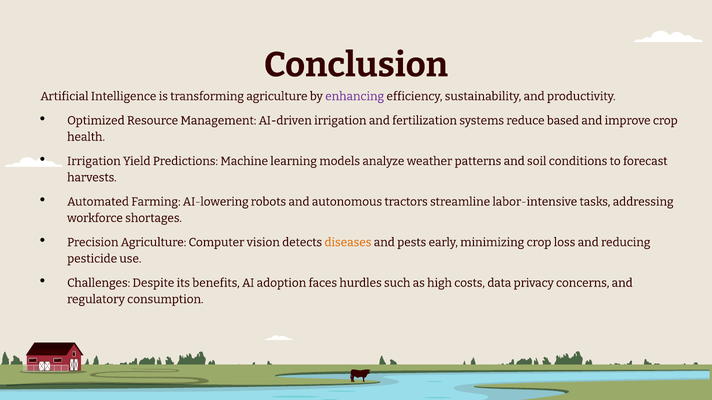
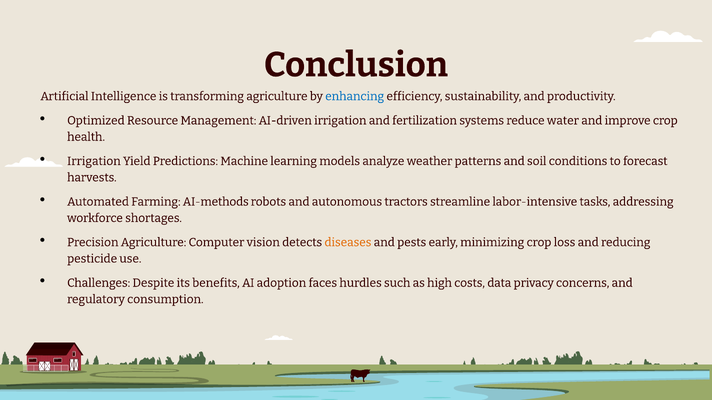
enhancing colour: purple -> blue (355, 96)
based: based -> water (563, 121)
AI-lowering: AI-lowering -> AI-methods (216, 202)
